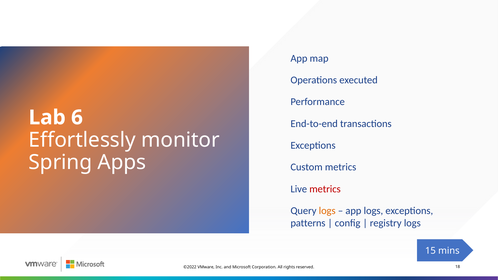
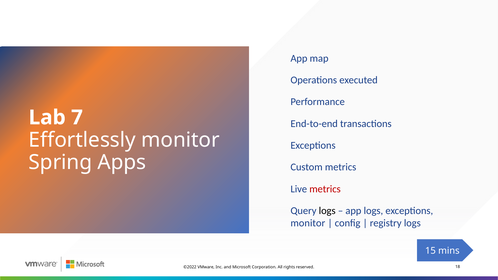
6: 6 -> 7 (77, 118)
logs colour: orange -> black (327, 211)
patterns: patterns -> monitor (308, 223)
